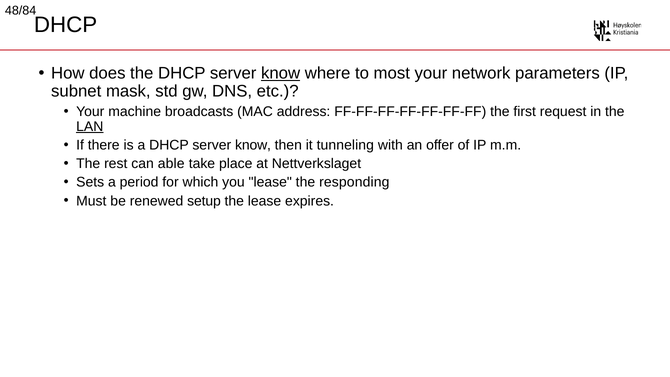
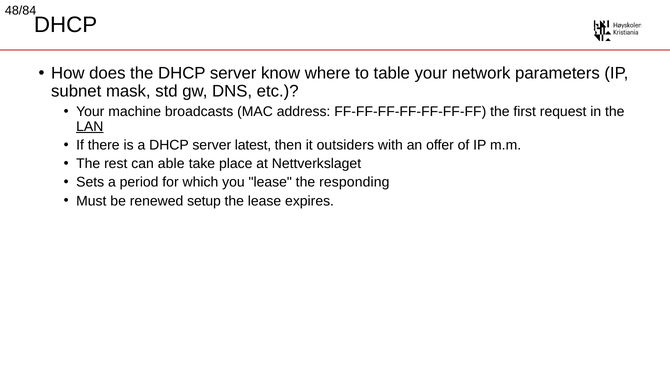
know underline: present -> none (281, 73)
most: most -> table (392, 73)
a DHCP server know: know -> latest (253, 145)
tunneling: tunneling -> outsiders (345, 145)
